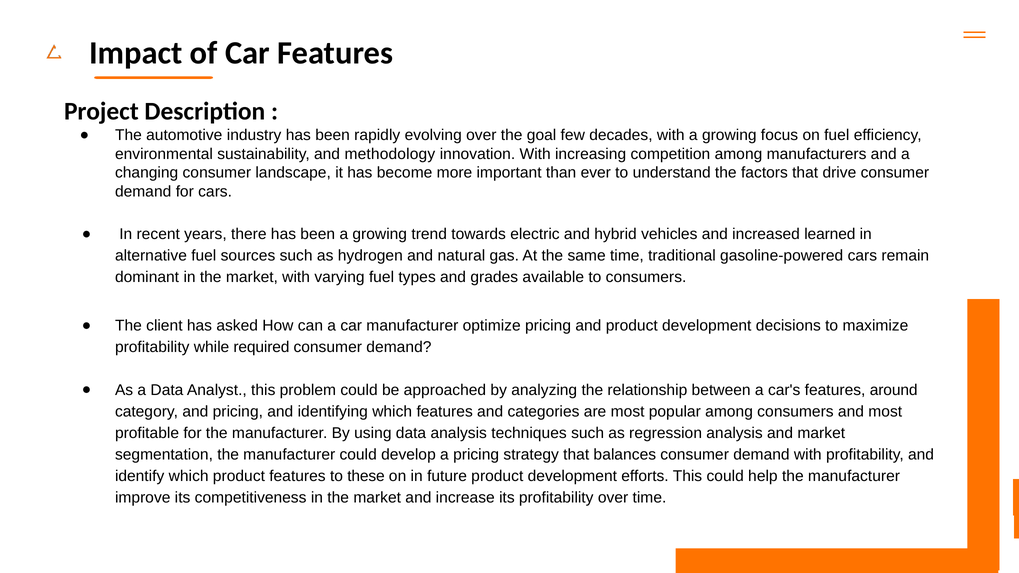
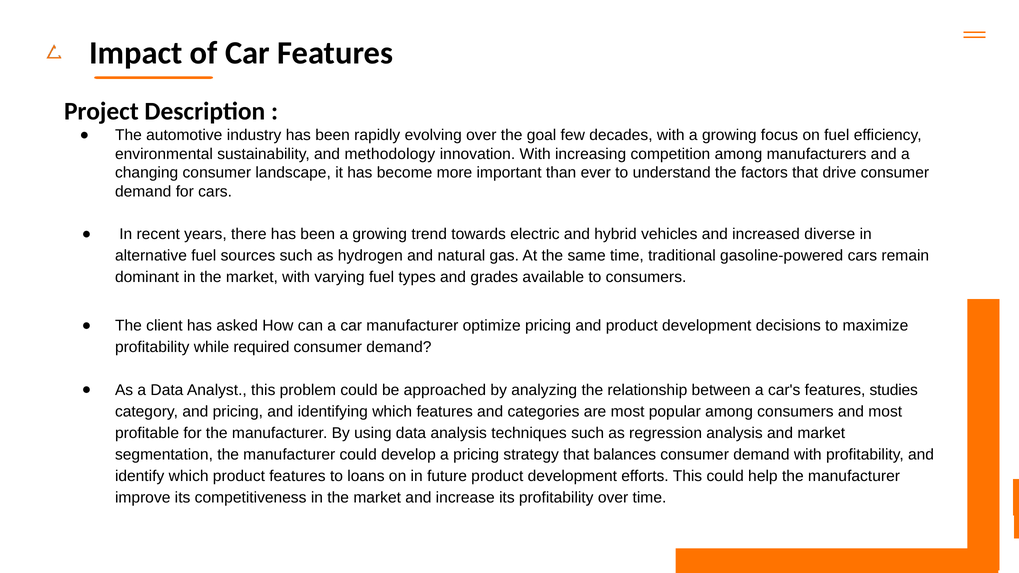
learned: learned -> diverse (830, 234)
around: around -> studies (894, 390)
these: these -> loans (366, 476)
